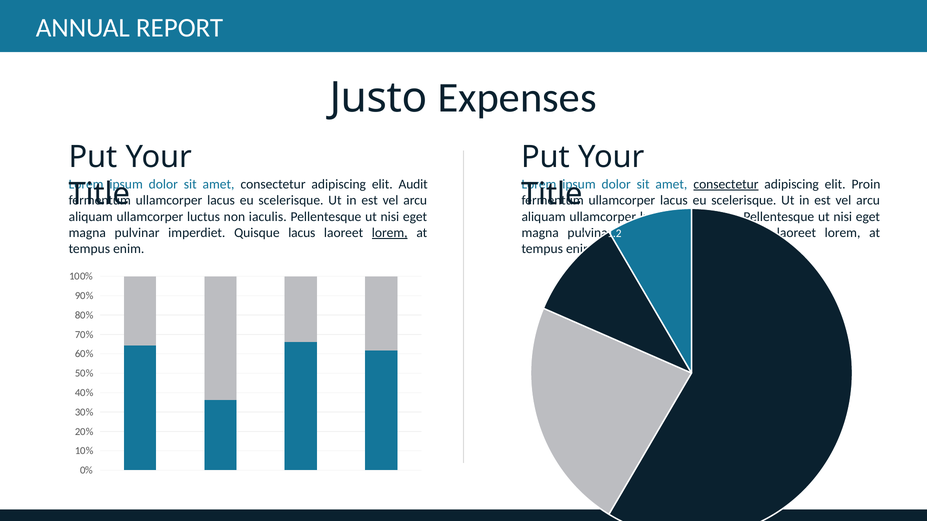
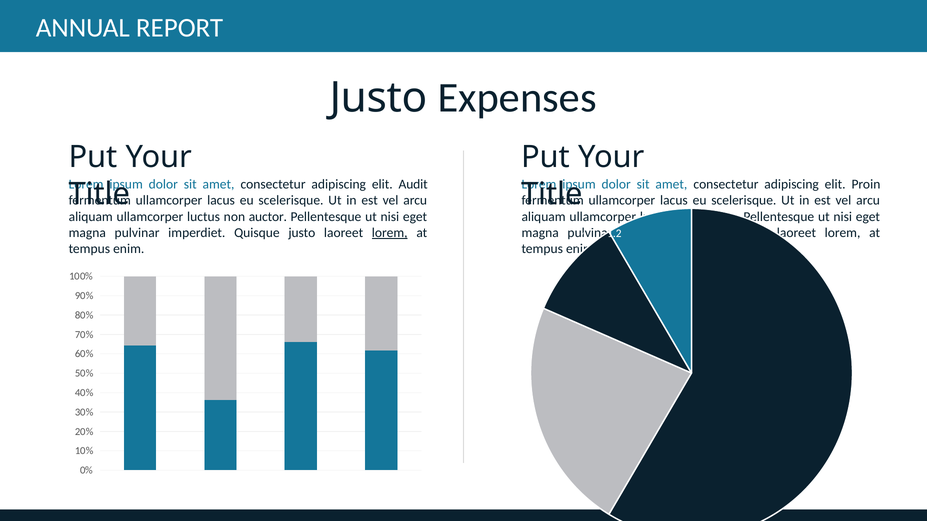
consectetur underline: present -> none (726, 184)
iaculis: iaculis -> auctor (268, 217)
Quisque lacus: lacus -> justo (302, 233)
